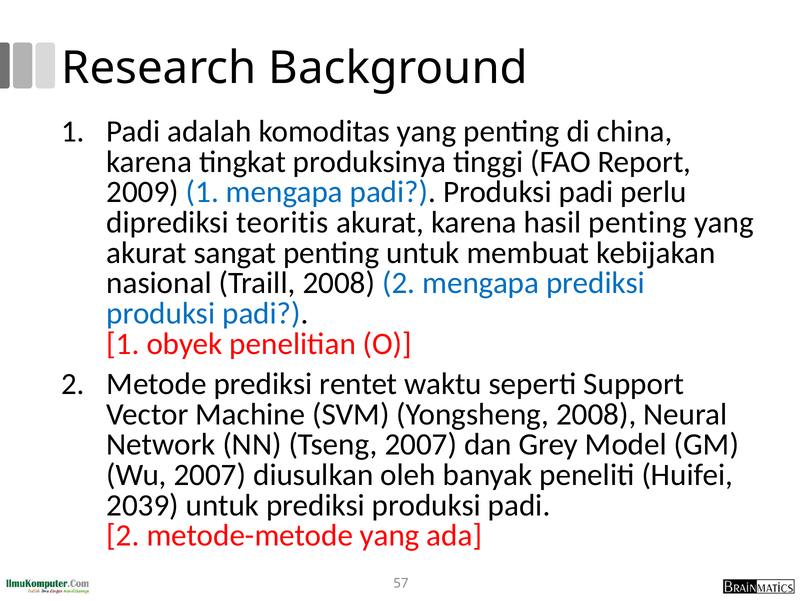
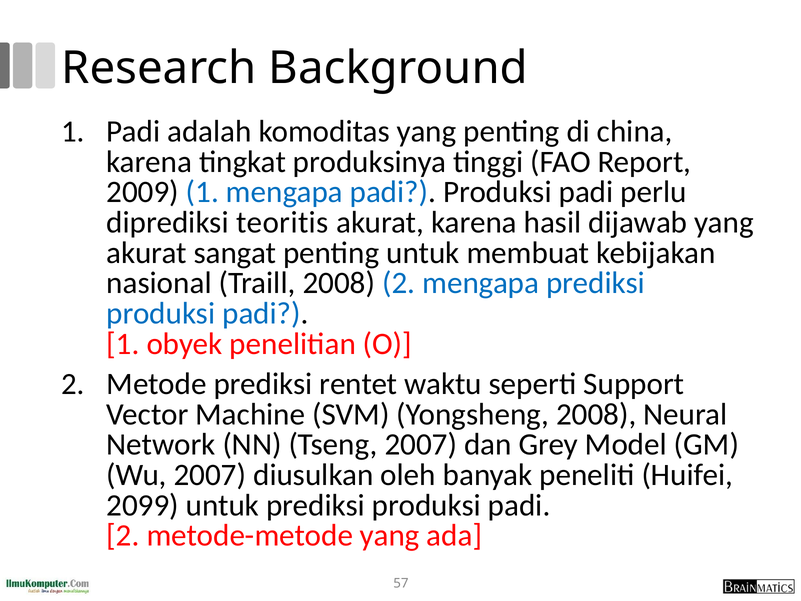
hasil penting: penting -> dijawab (638, 222)
2039: 2039 -> 2099 (143, 505)
